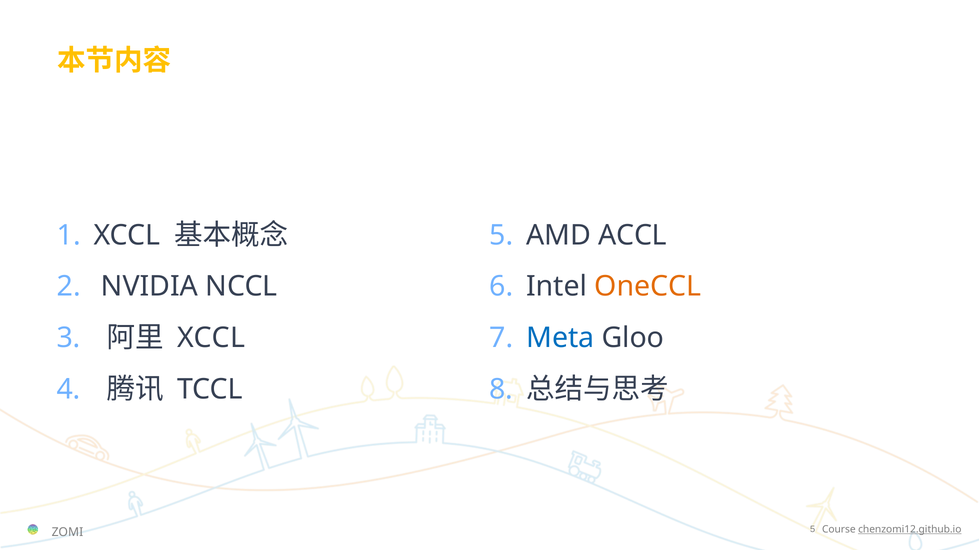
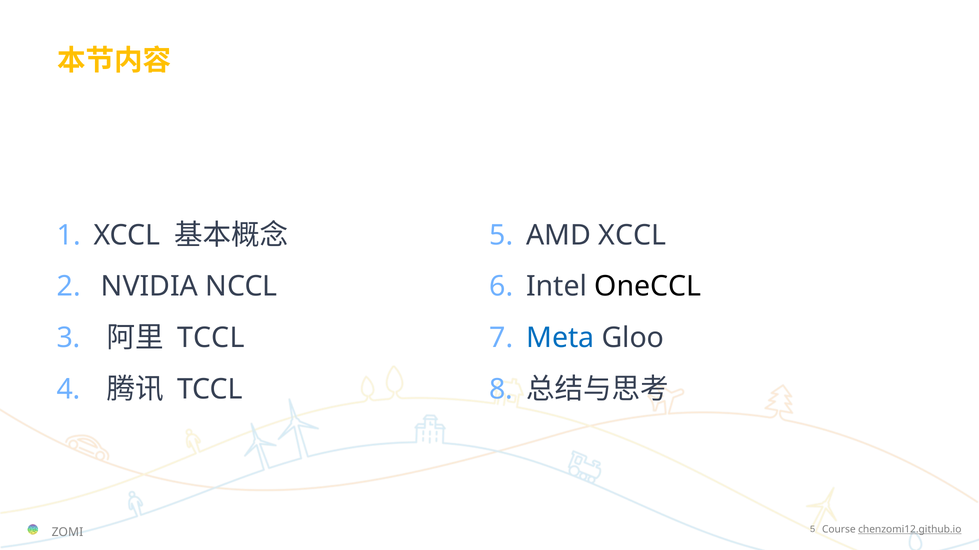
AMD ACCL: ACCL -> XCCL (632, 235)
OneCCL colour: orange -> black (648, 287)
XCCL: XCCL -> TCCL (211, 338)
